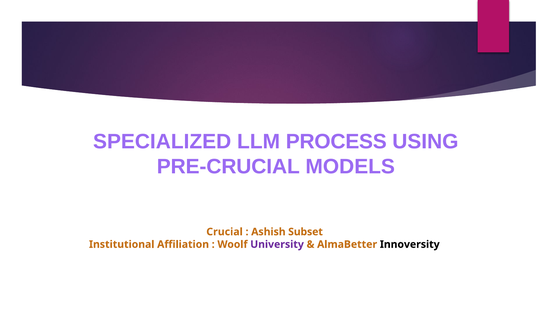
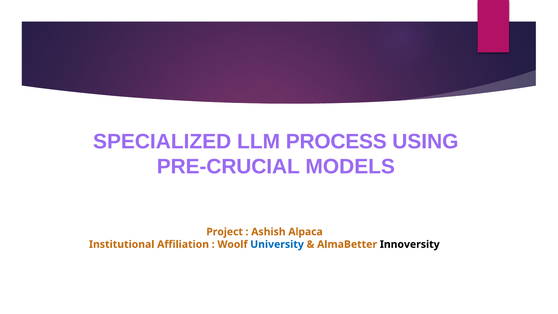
Crucial: Crucial -> Project (225, 232)
Subset: Subset -> Alpaca (306, 232)
University colour: purple -> blue (277, 244)
